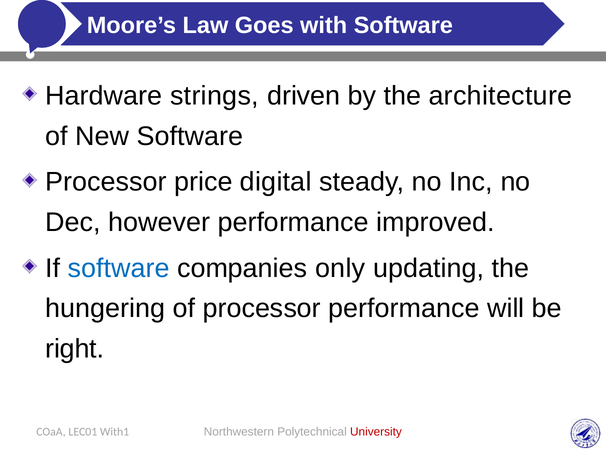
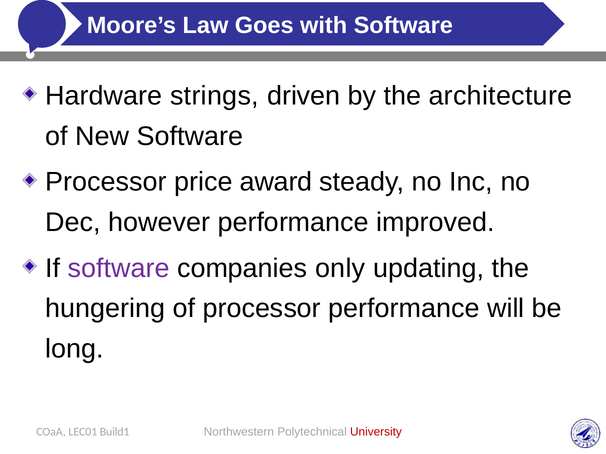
digital: digital -> award (276, 182)
software colour: blue -> purple (119, 268)
right: right -> long (75, 349)
With1: With1 -> Build1 (115, 432)
